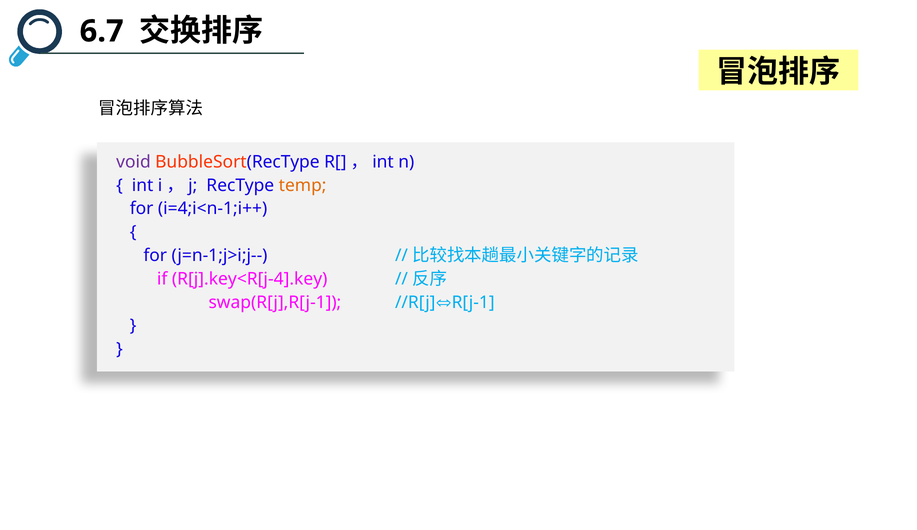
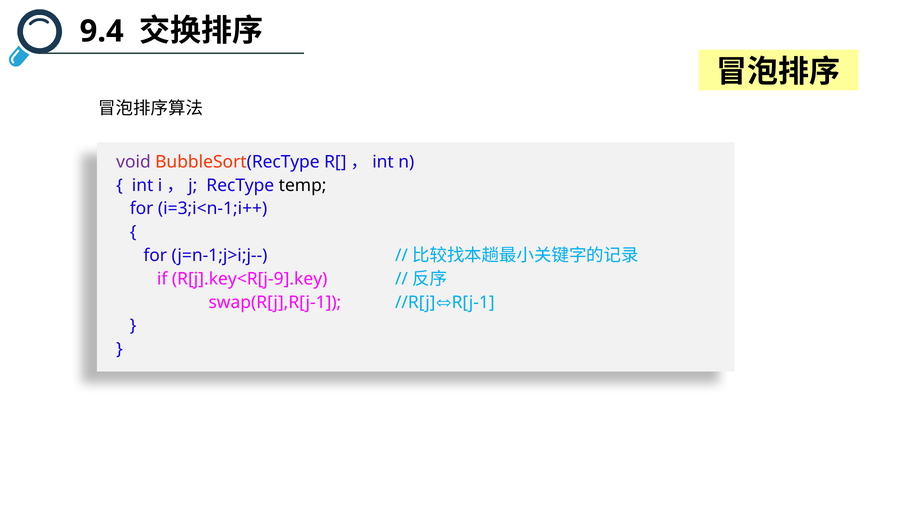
6.7: 6.7 -> 9.4 (102, 31)
temp colour: orange -> black (303, 185)
i=4;i<n-1;i++: i=4;i<n-1;i++ -> i=3;i<n-1;i++ (213, 209)
R[j].key<R[j-4].key: R[j].key<R[j-4].key -> R[j].key<R[j-9].key (250, 279)
